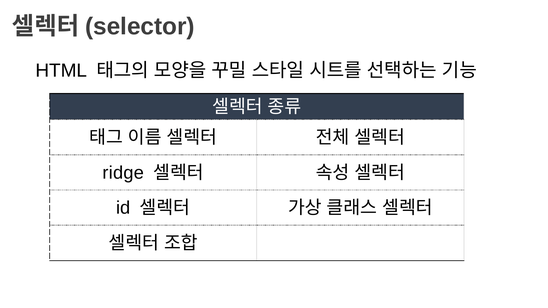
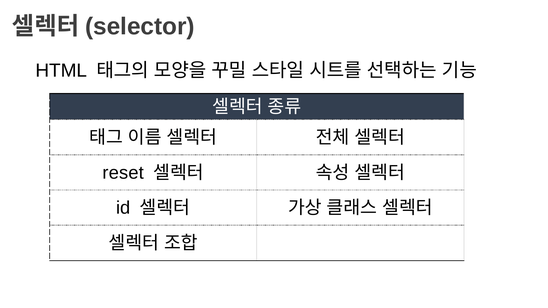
ridge: ridge -> reset (123, 173)
